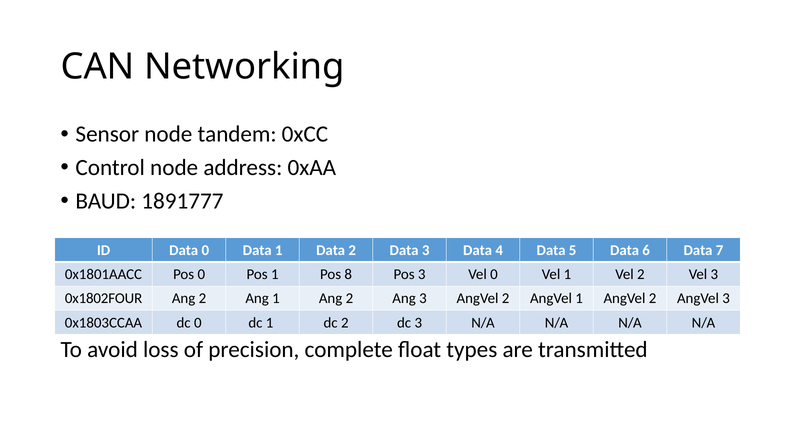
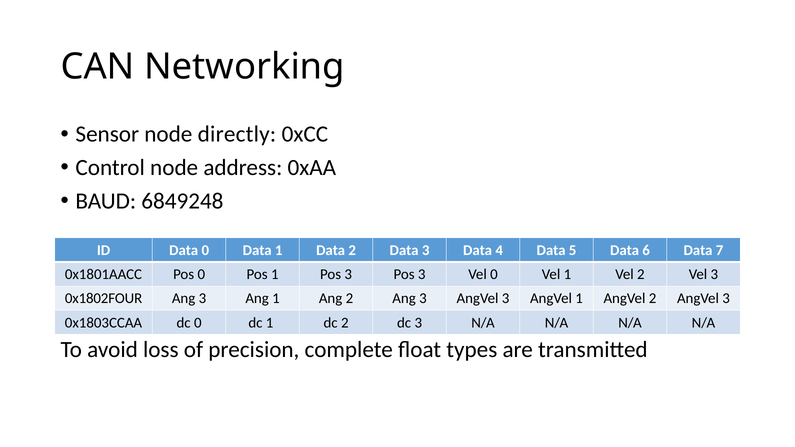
tandem: tandem -> directly (237, 134)
1891777: 1891777 -> 6849248 (182, 201)
1 Pos 8: 8 -> 3 (348, 274)
2: 2 -> 3 (203, 299)
3 AngVel 2: 2 -> 3 (506, 299)
